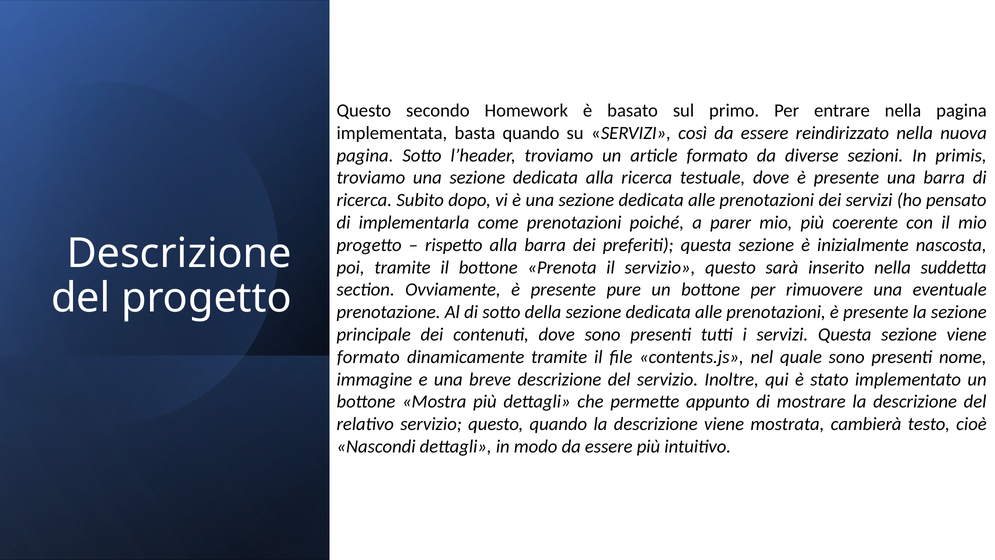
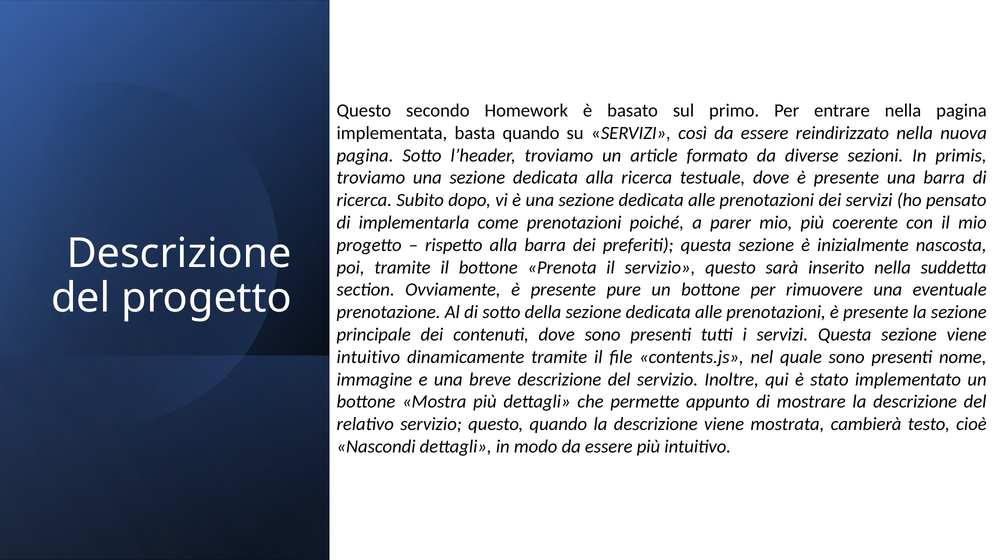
formato: formato -> intuitivo (368, 357)
